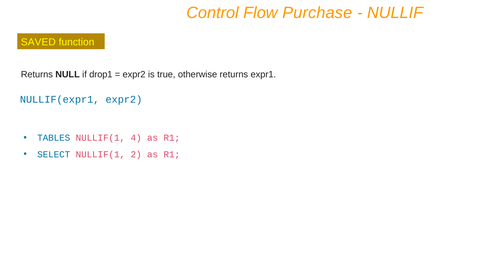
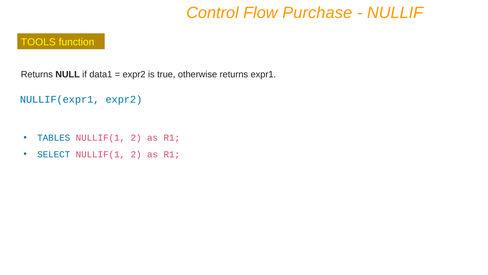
SAVED: SAVED -> TOOLS (38, 42)
drop1: drop1 -> data1 (101, 74)
4: 4 -> 2 (136, 138)
